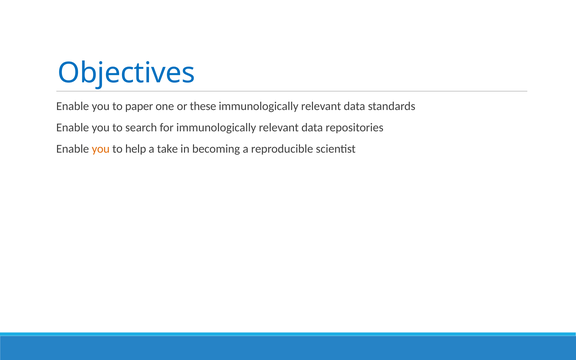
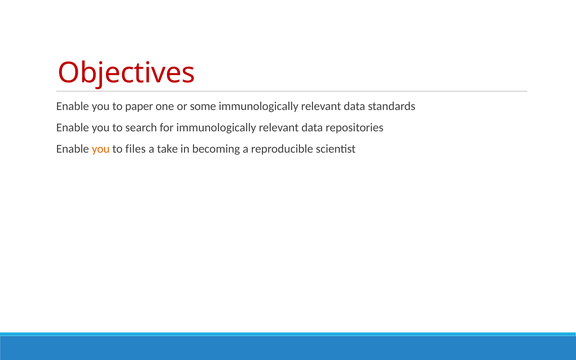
Objectives colour: blue -> red (126, 73)
these: these -> some (203, 106)
help: help -> files (136, 149)
